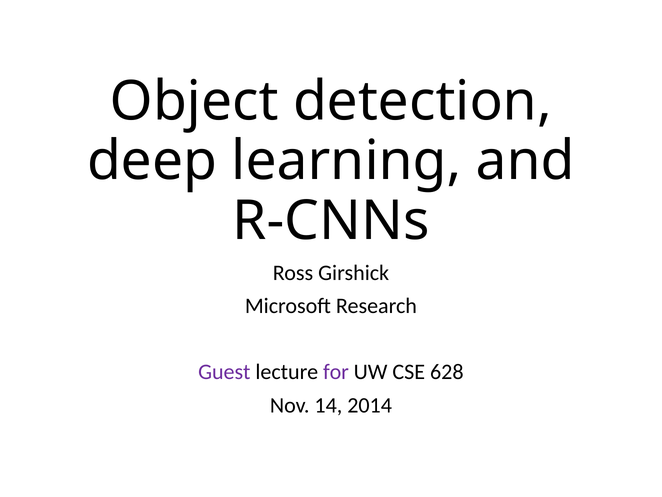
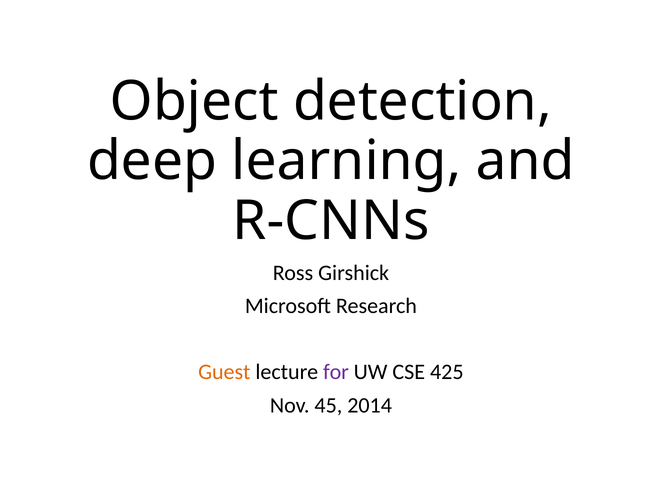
Guest colour: purple -> orange (224, 372)
628: 628 -> 425 (447, 372)
14: 14 -> 45 (328, 405)
